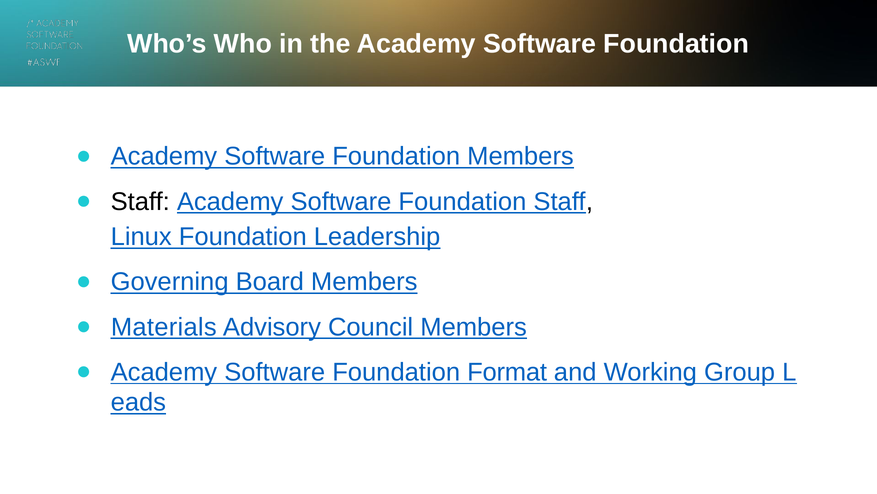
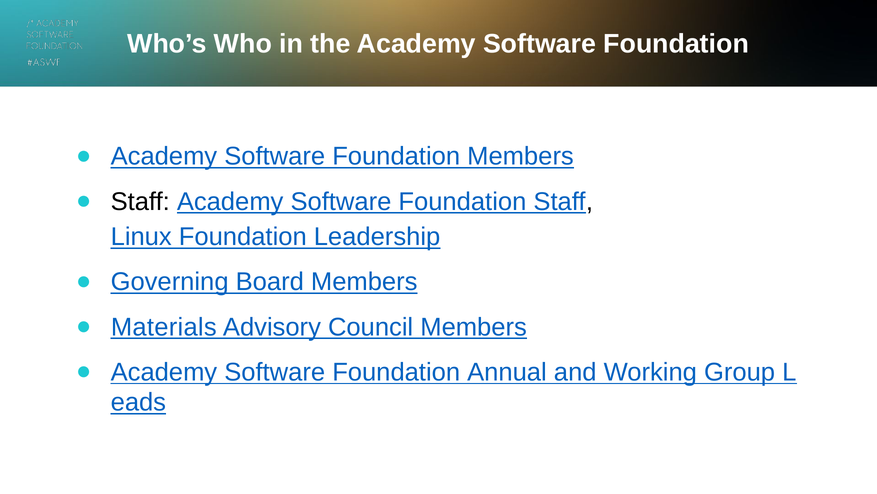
Format: Format -> Annual (507, 372)
